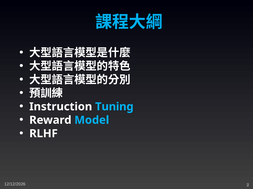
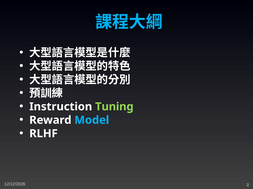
Tuning colour: light blue -> light green (114, 107)
